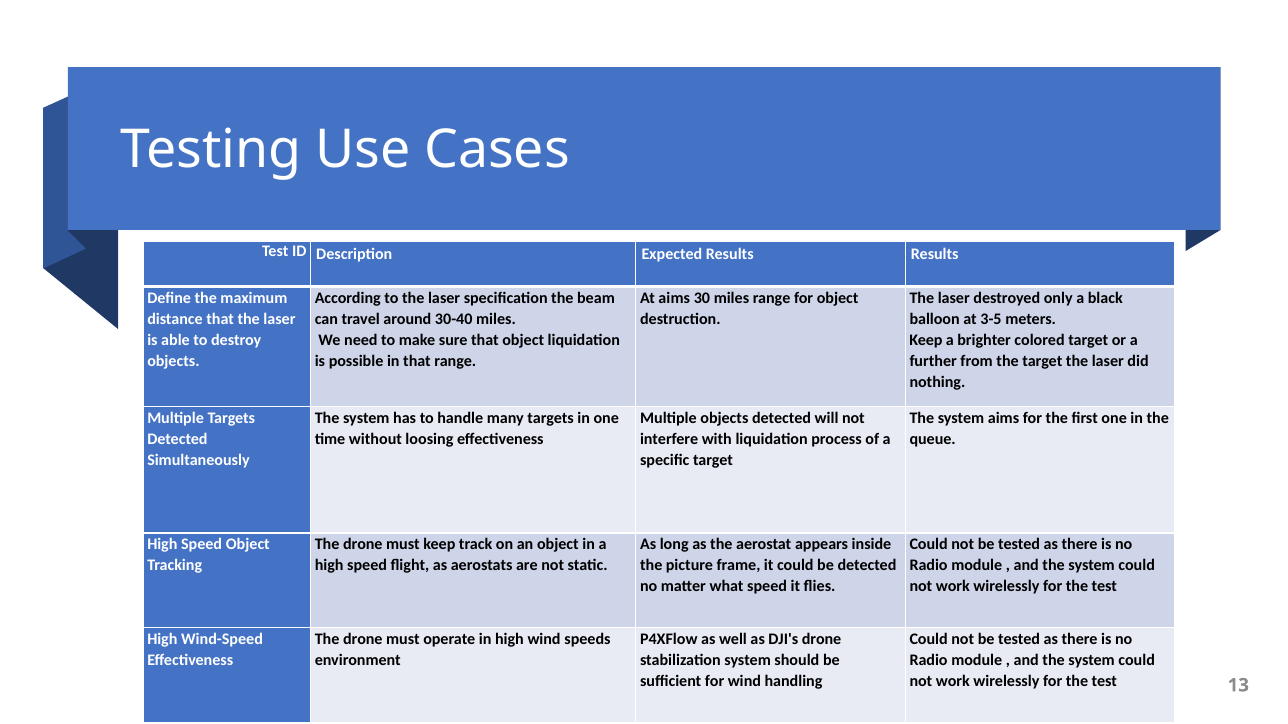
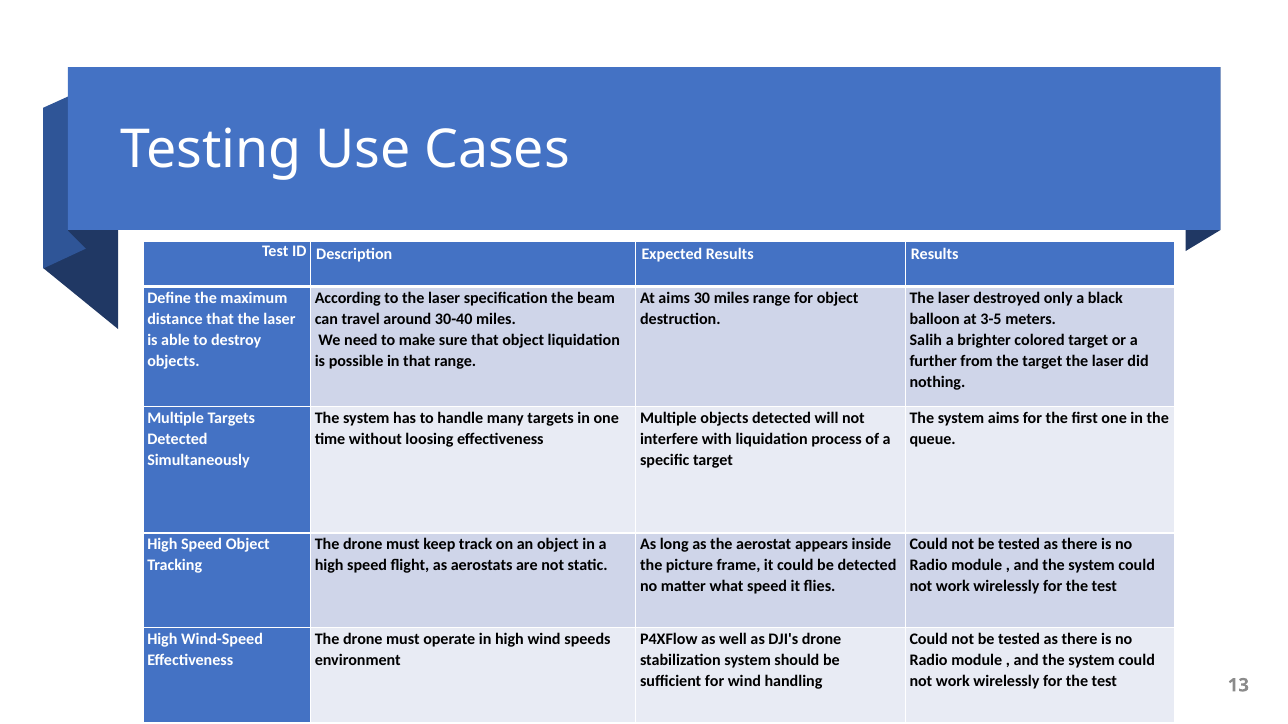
Keep: Keep -> Salih (926, 340)
